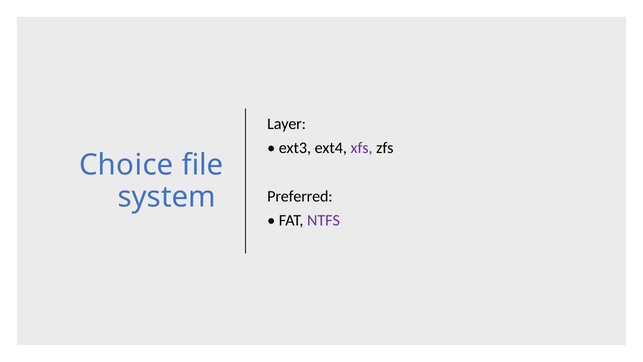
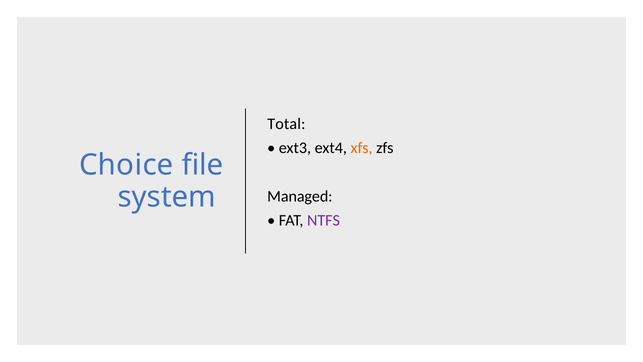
Layer: Layer -> Total (286, 124)
xfs colour: purple -> orange (362, 148)
Preferred: Preferred -> Managed (300, 196)
